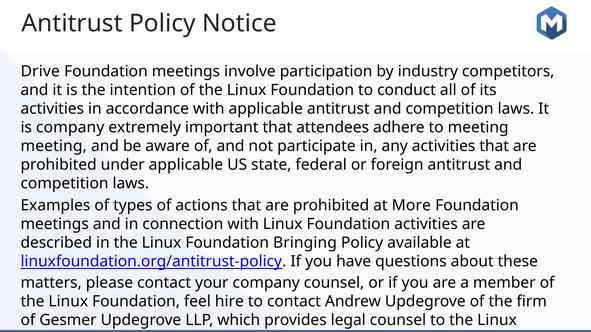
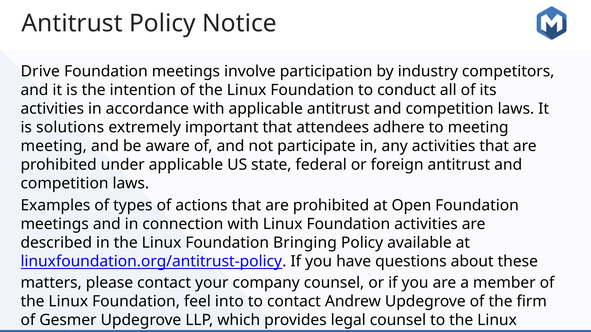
is company: company -> solutions (70, 128)
More: More -> Open (411, 206)
hire: hire -> into (229, 302)
